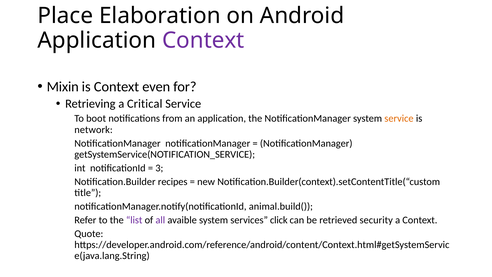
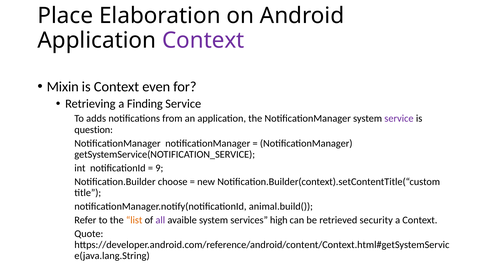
Critical: Critical -> Finding (145, 104)
boot: boot -> adds (96, 118)
service colour: orange -> purple (399, 118)
network: network -> question (94, 130)
3: 3 -> 9 (159, 168)
recipes: recipes -> choose (173, 182)
list colour: purple -> orange (134, 220)
click: click -> high (279, 220)
